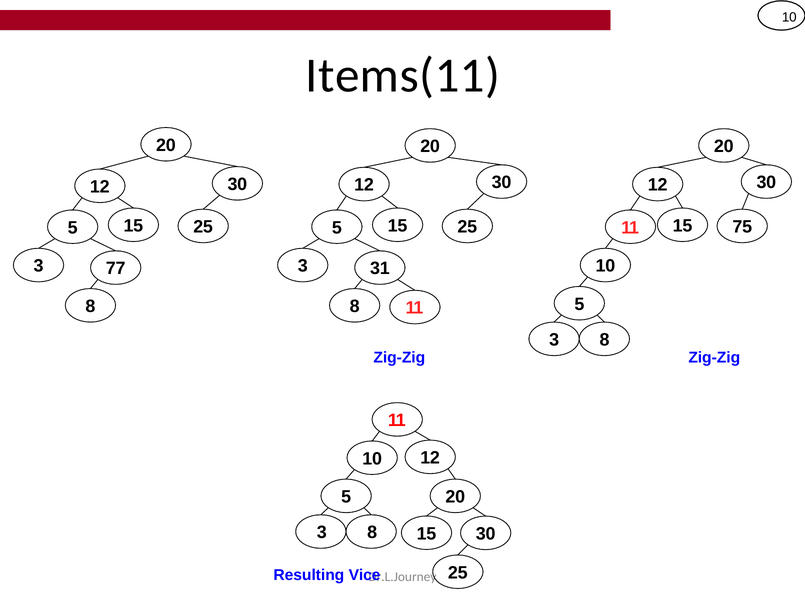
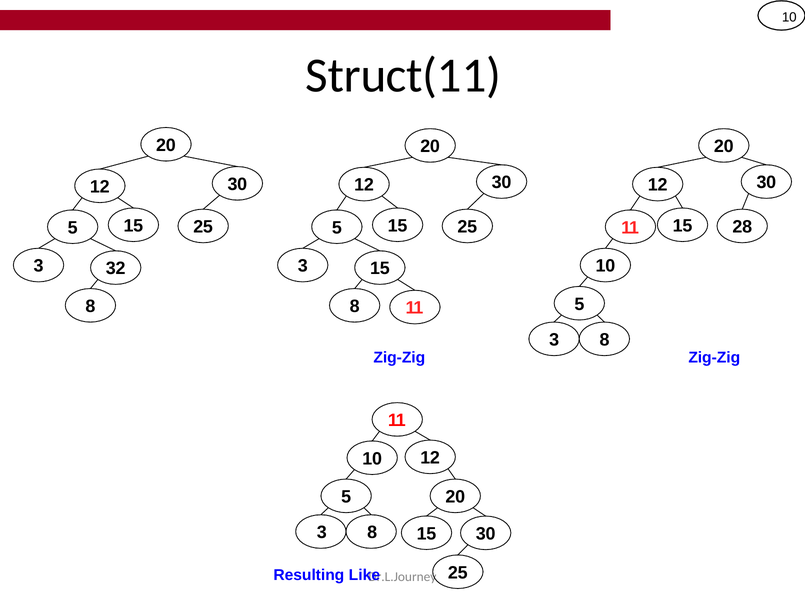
Items(11: Items(11 -> Struct(11 (403, 75)
75: 75 -> 28 (742, 227)
77: 77 -> 32 (116, 268)
3 31: 31 -> 15 (380, 268)
Vice: Vice -> Like (364, 575)
